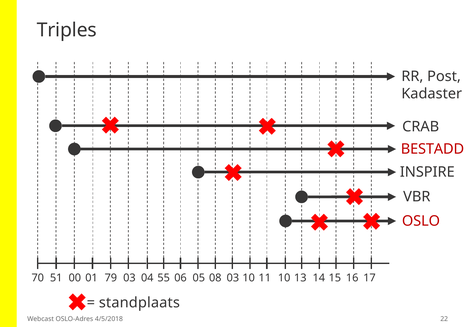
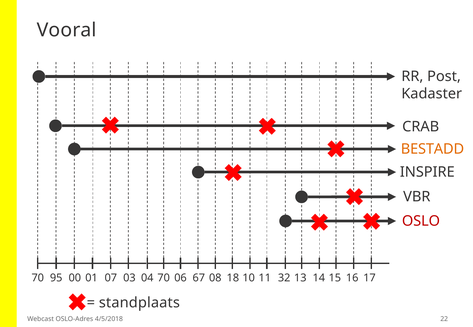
Triples: Triples -> Vooral (67, 30)
BESTADD colour: red -> orange (432, 149)
51: 51 -> 95 (56, 278)
79: 79 -> 07 (111, 278)
04 55: 55 -> 70 (164, 278)
05: 05 -> 67 (199, 278)
08 03: 03 -> 18 (233, 278)
11 10: 10 -> 32 (284, 278)
